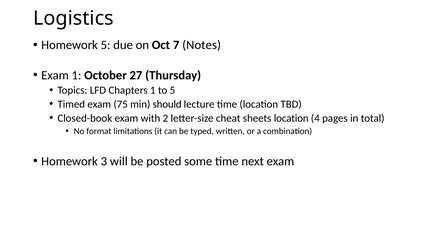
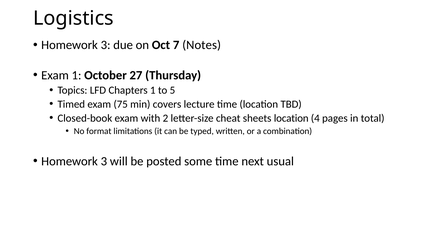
5: 5 -> 3 (106, 45)
min should: should -> covers (167, 104)
next exam: exam -> usual (280, 161)
